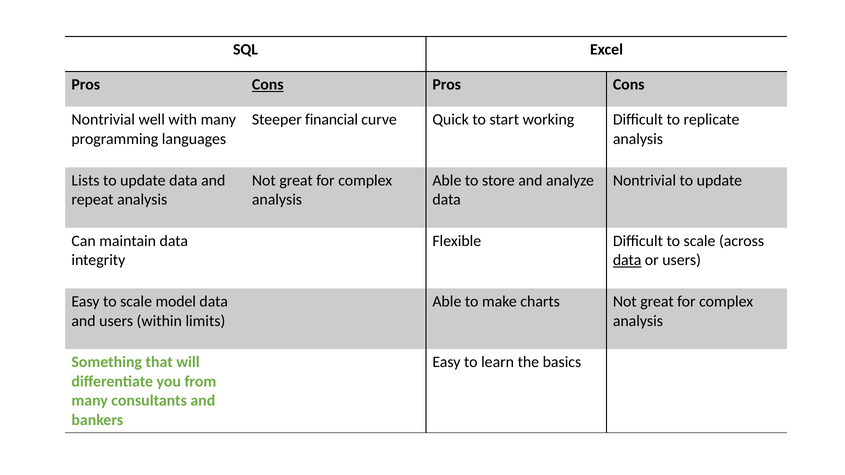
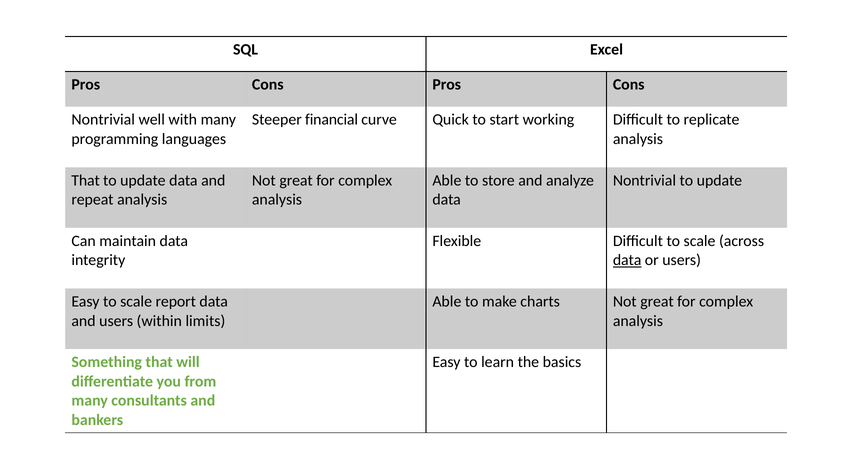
Cons underline: present -> none (268, 85)
Lists: Lists -> That (86, 180)
model: model -> report (176, 302)
